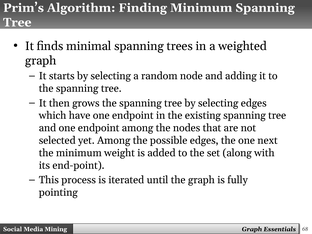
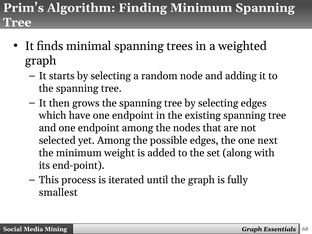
pointing: pointing -> smallest (58, 193)
